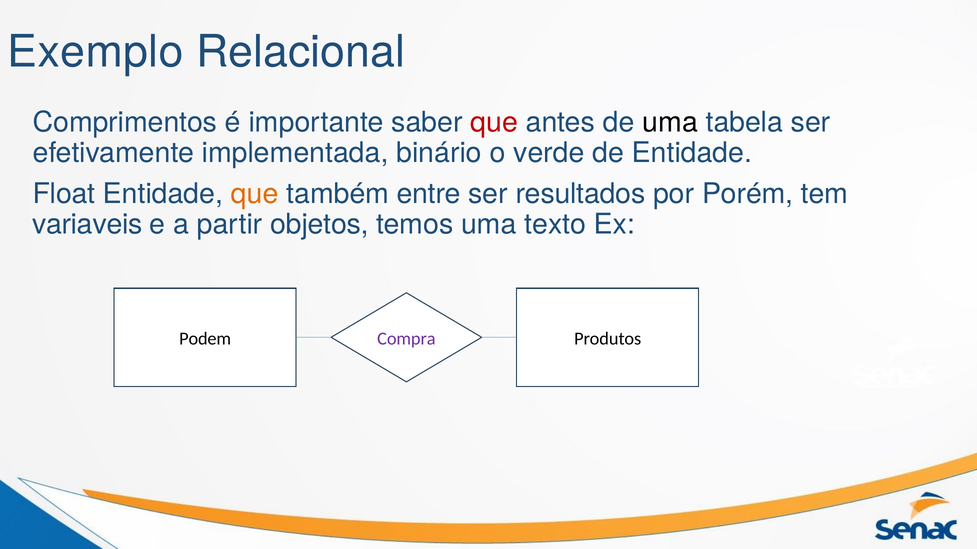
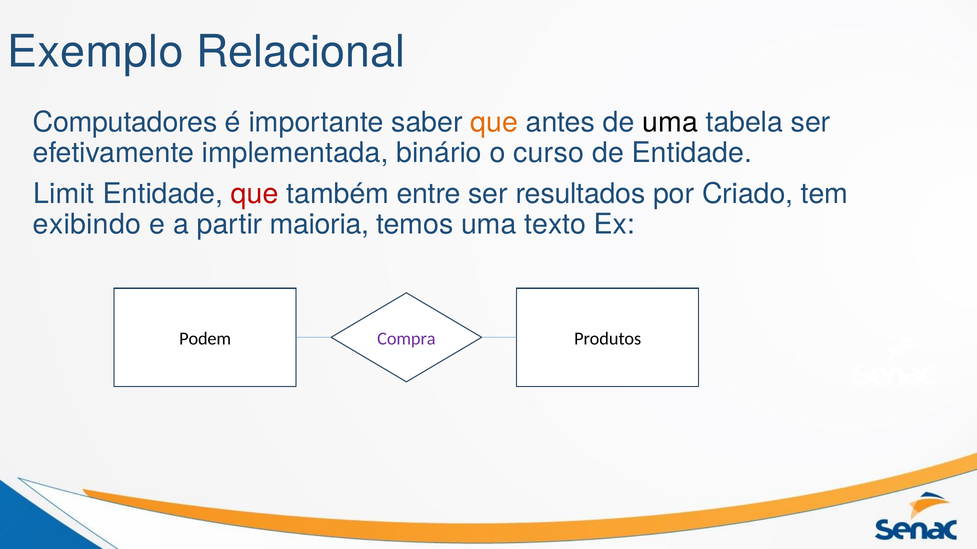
Comprimentos: Comprimentos -> Computadores (125, 122)
que colour: red -> orange (494, 122)
verde: verde -> curso (549, 153)
Float: Float -> Limit (64, 194)
que colour: orange -> red (255, 194)
Porém: Porém -> Criado (748, 194)
variaveis: variaveis -> exibindo (87, 225)
objetos: objetos -> maioria (319, 225)
